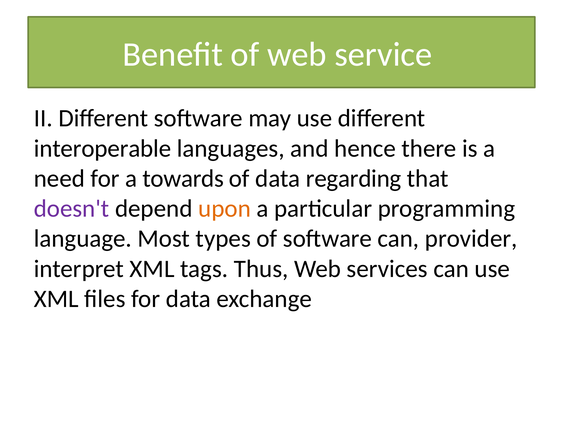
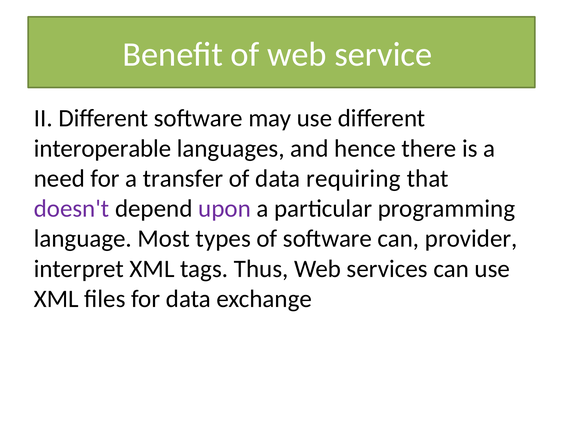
towards: towards -> transfer (183, 178)
regarding: regarding -> requiring (353, 178)
upon colour: orange -> purple (225, 208)
